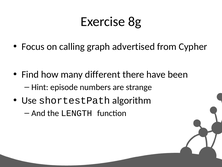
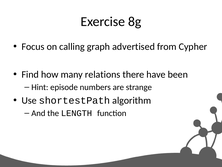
different: different -> relations (103, 74)
